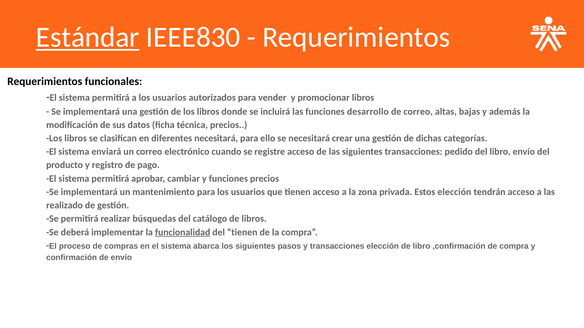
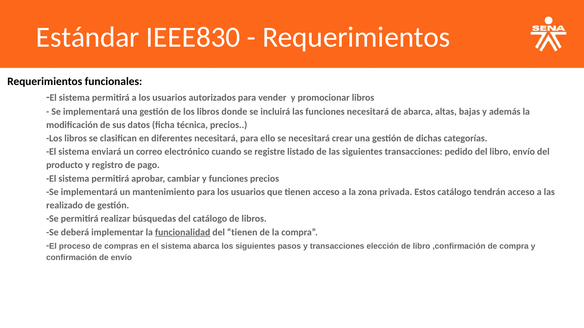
Estándar underline: present -> none (88, 37)
funciones desarrollo: desarrollo -> necesitará (368, 112)
de correo: correo -> abarca (418, 112)
registre acceso: acceso -> listado (301, 152)
Estos elección: elección -> catálogo (454, 192)
